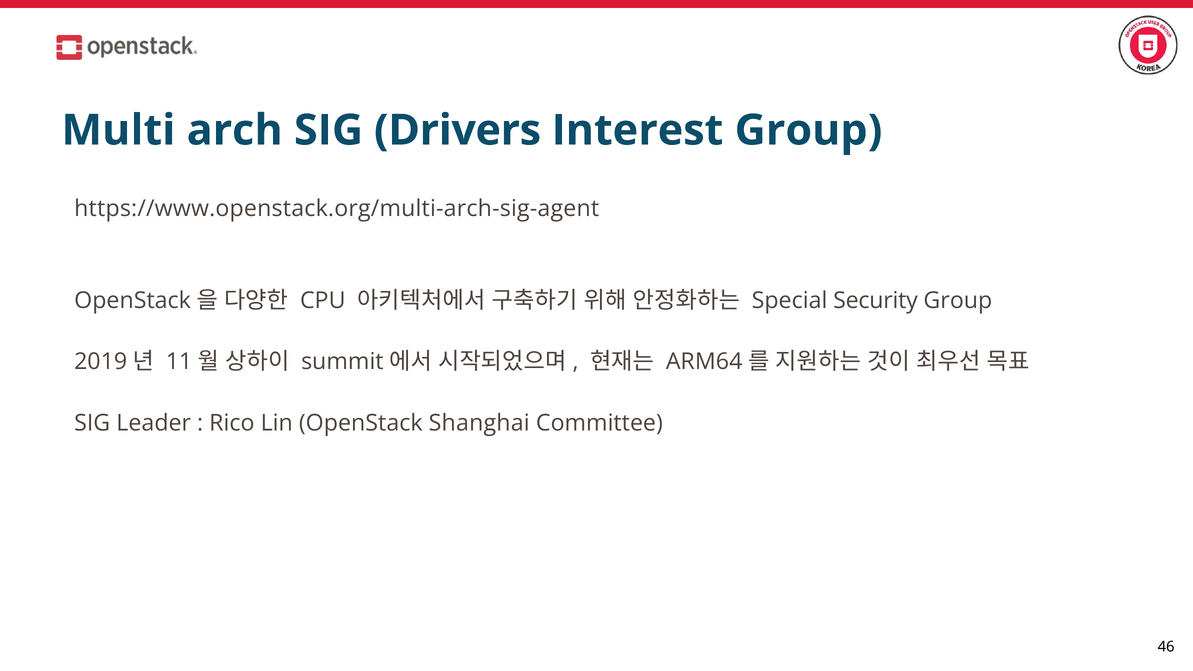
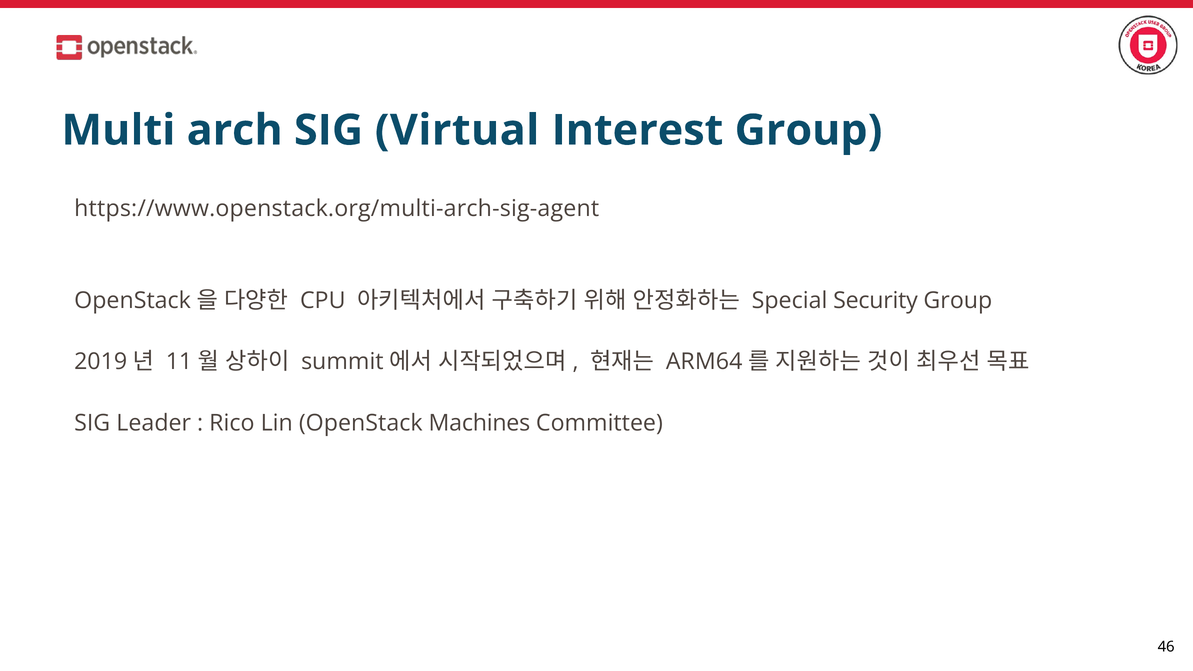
Drivers: Drivers -> Virtual (457, 130)
Shanghai: Shanghai -> Machines (479, 423)
